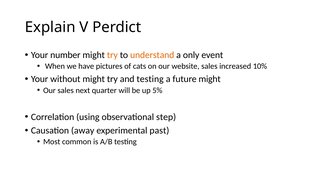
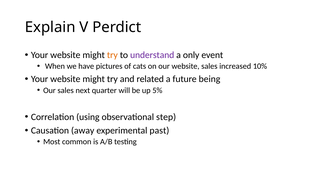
number: number -> website (65, 55)
understand colour: orange -> purple (152, 55)
without: without -> website (65, 79)
and testing: testing -> related (150, 79)
future might: might -> being (210, 79)
